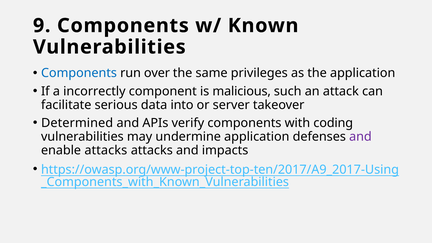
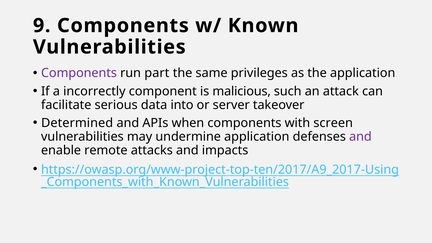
Components colour: blue -> purple (79, 73)
over: over -> part (157, 73)
verify: verify -> when (188, 123)
coding: coding -> screen (333, 123)
enable attacks: attacks -> remote (106, 150)
